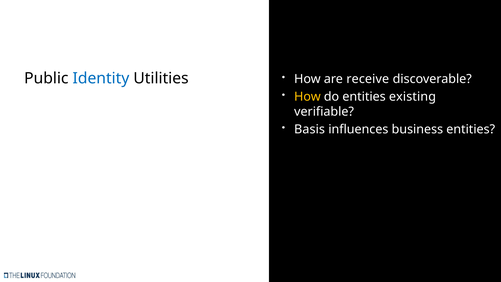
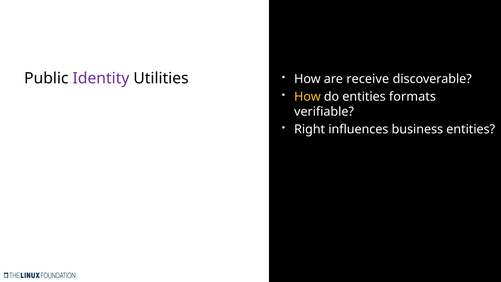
Identity colour: blue -> purple (101, 78)
existing: existing -> formats (412, 97)
Basis: Basis -> Right (310, 129)
